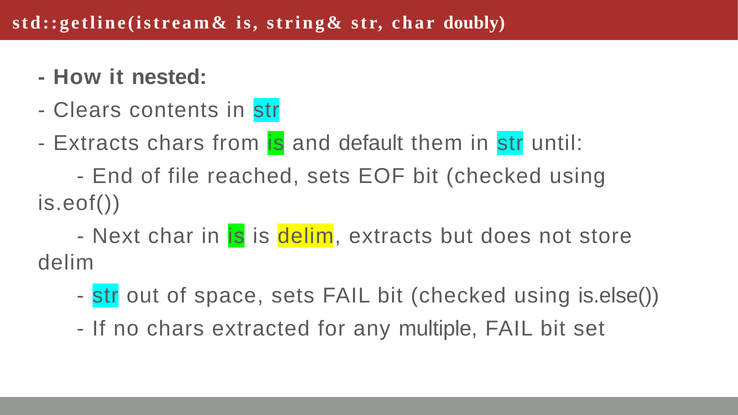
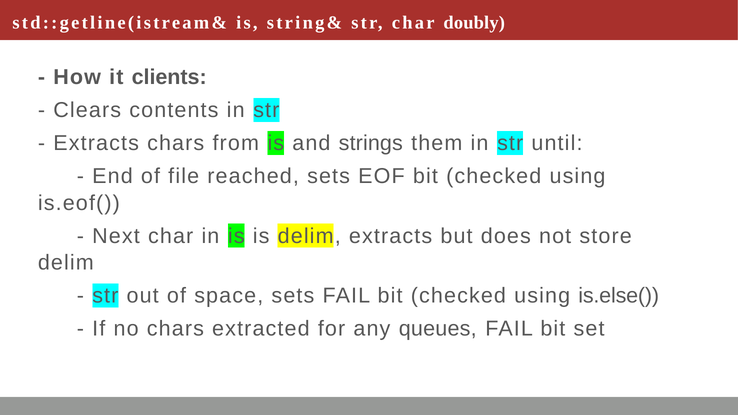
nested: nested -> clients (169, 77)
default: default -> strings (371, 143)
multiple: multiple -> queues (438, 329)
